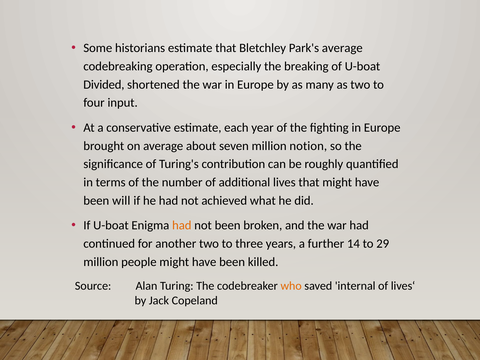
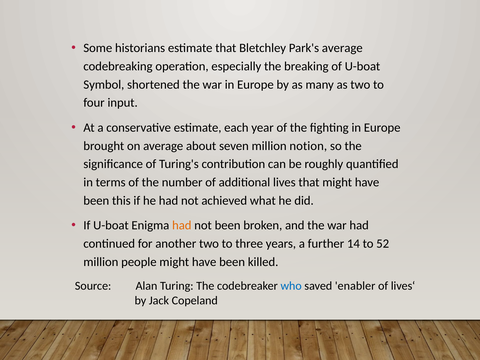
Divided: Divided -> Symbol (104, 85)
will: will -> this (121, 201)
29: 29 -> 52 (383, 244)
who colour: orange -> blue (291, 286)
internal: internal -> enabler (355, 286)
